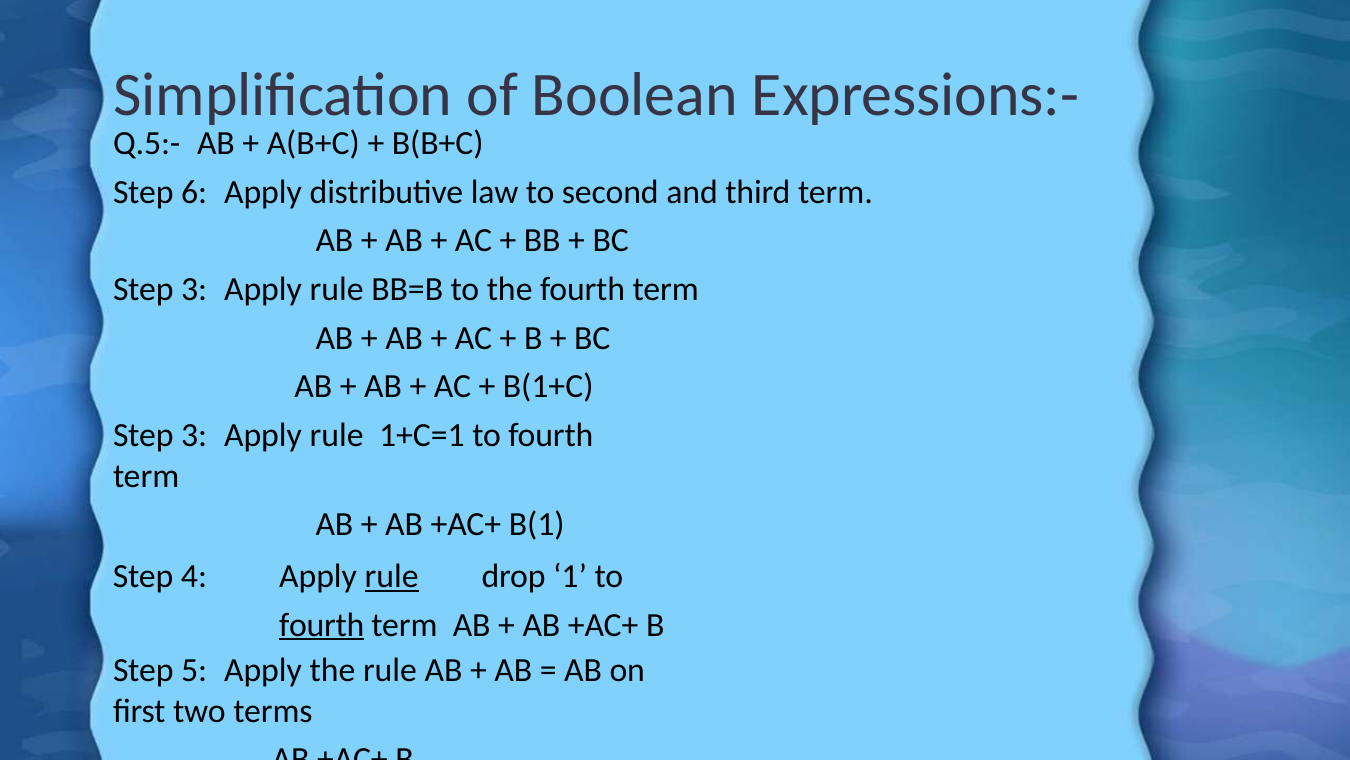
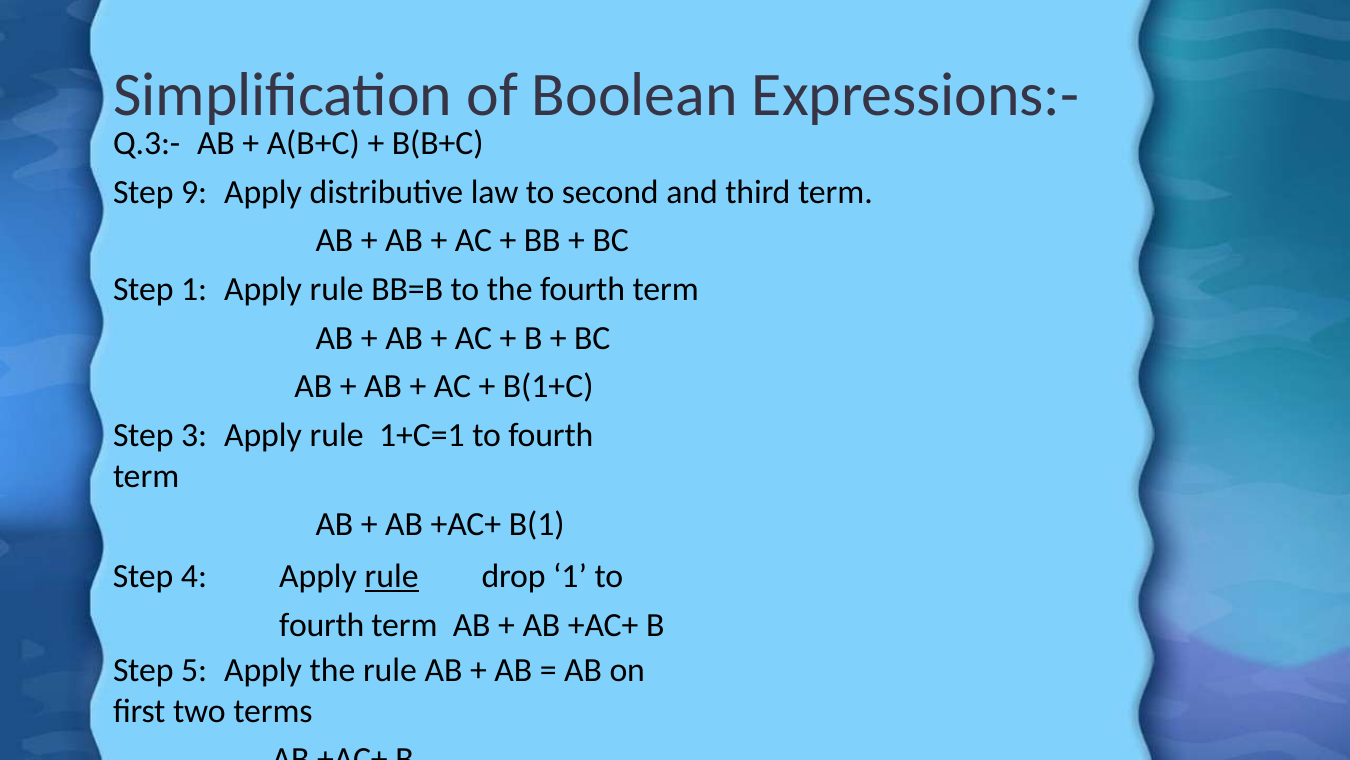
Q.5:-: Q.5:- -> Q.3:- (147, 143)
6: 6 -> 9 (194, 192)
3: 3 -> 1 (194, 289)
fourth underline: present -> none (322, 624)
